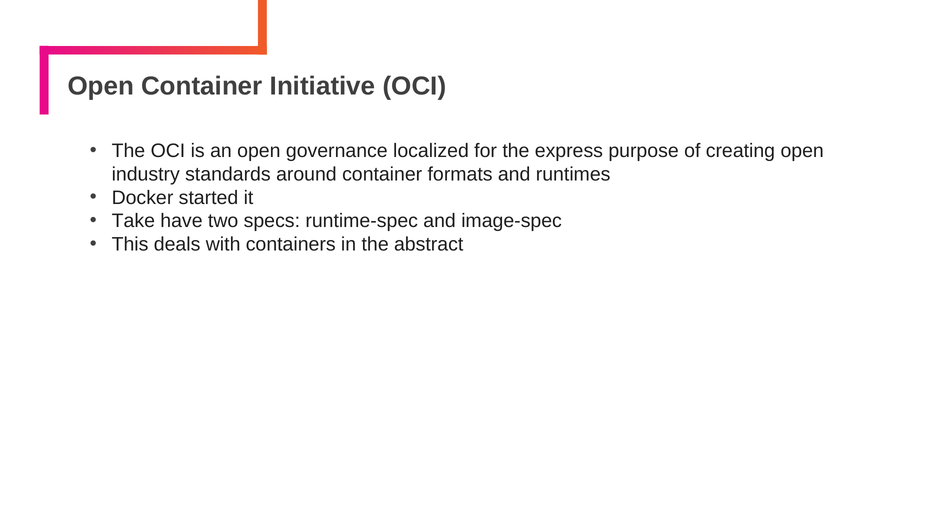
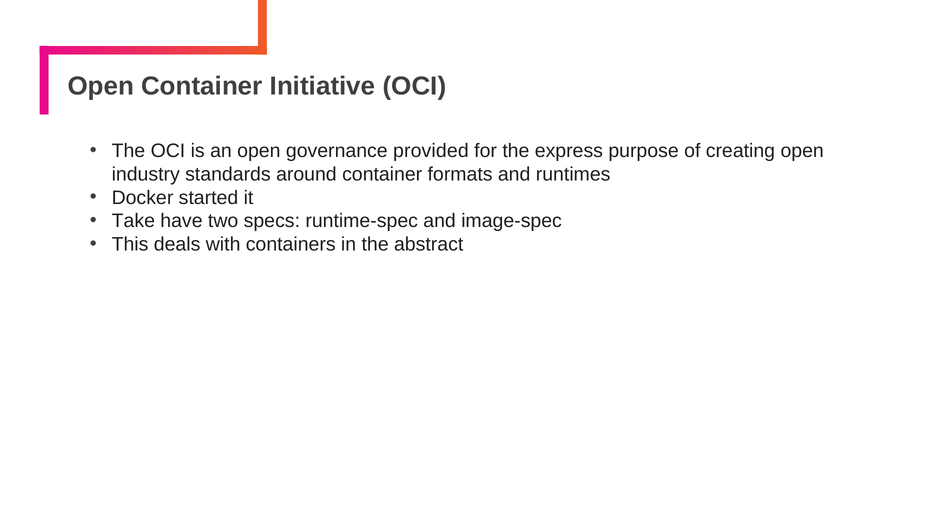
localized: localized -> provided (431, 151)
